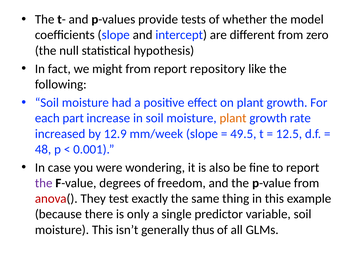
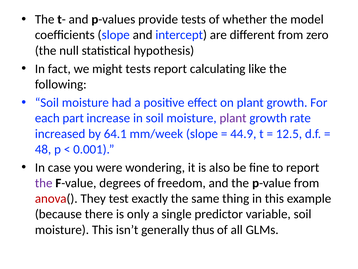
might from: from -> tests (138, 69)
repository: repository -> calculating (218, 69)
plant colour: orange -> purple (233, 118)
12.9: 12.9 -> 64.1 (115, 134)
49.5: 49.5 -> 44.9 (243, 134)
